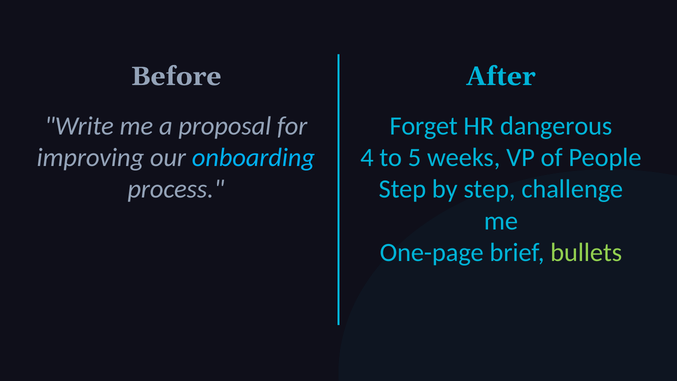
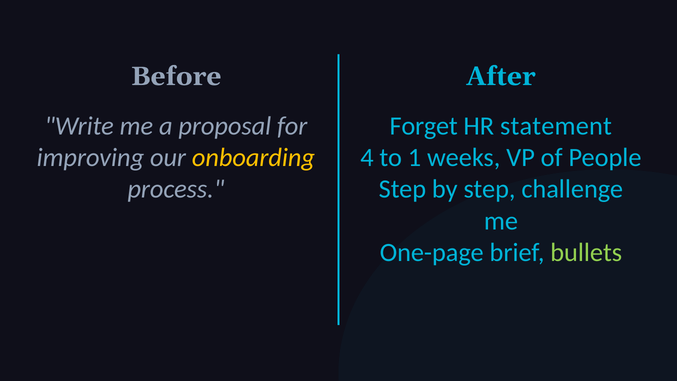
dangerous: dangerous -> statement (556, 126)
onboarding colour: light blue -> yellow (253, 158)
5: 5 -> 1 (415, 158)
